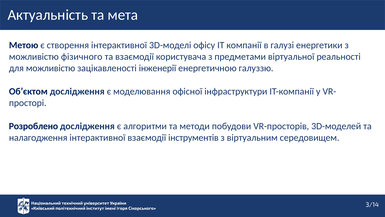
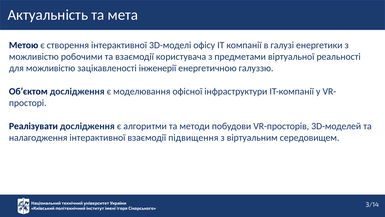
фізичного: фізичного -> робочими (82, 57)
Розроблено: Розроблено -> Реалізувати (33, 126)
інструментів: інструментів -> підвищення (193, 137)
